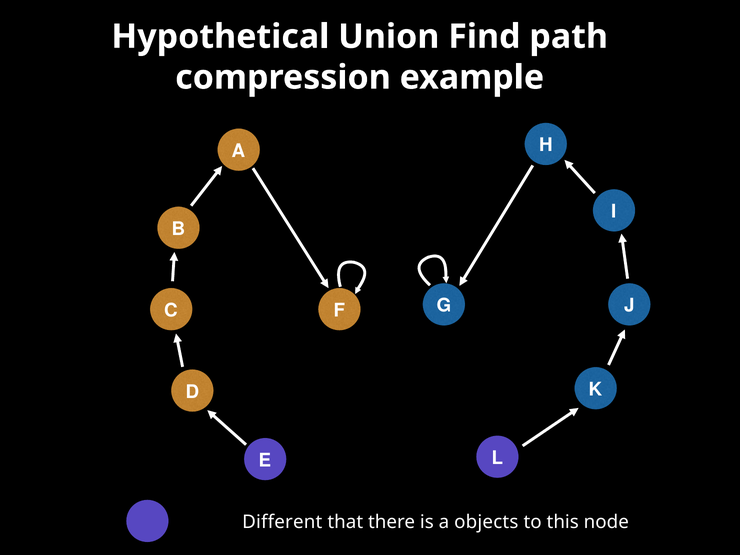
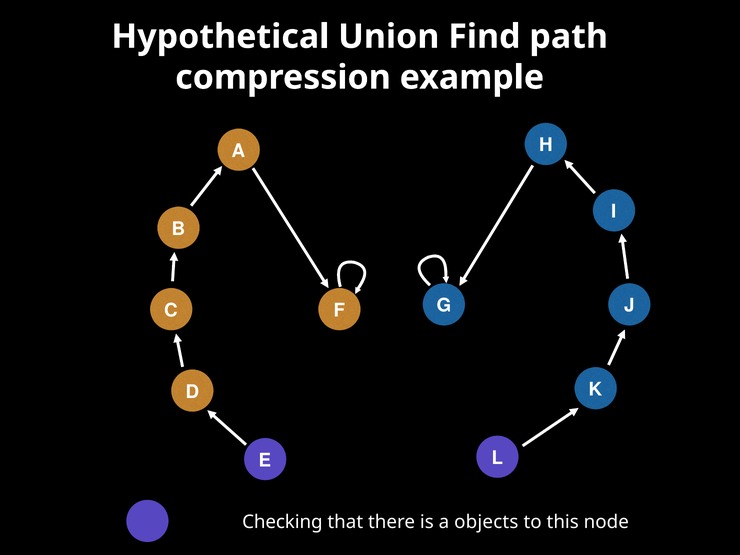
Different: Different -> Checking (282, 522)
